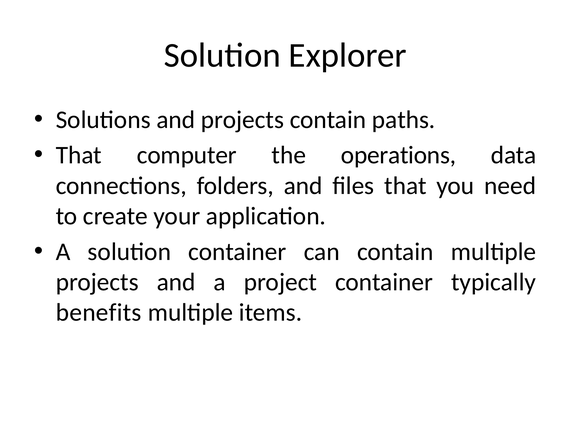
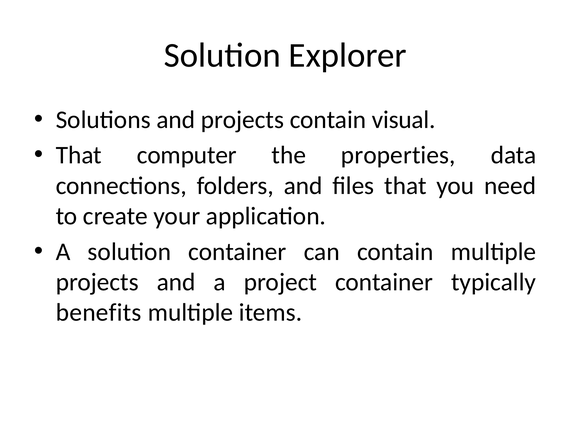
paths: paths -> visual (404, 120)
operations: operations -> properties (398, 155)
